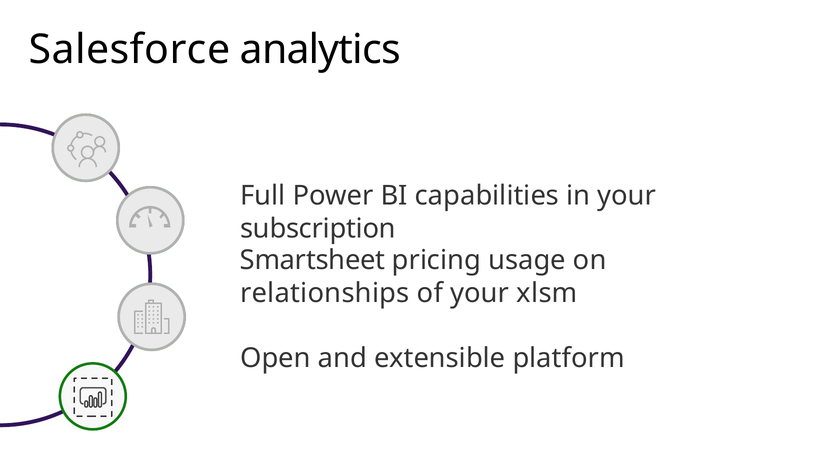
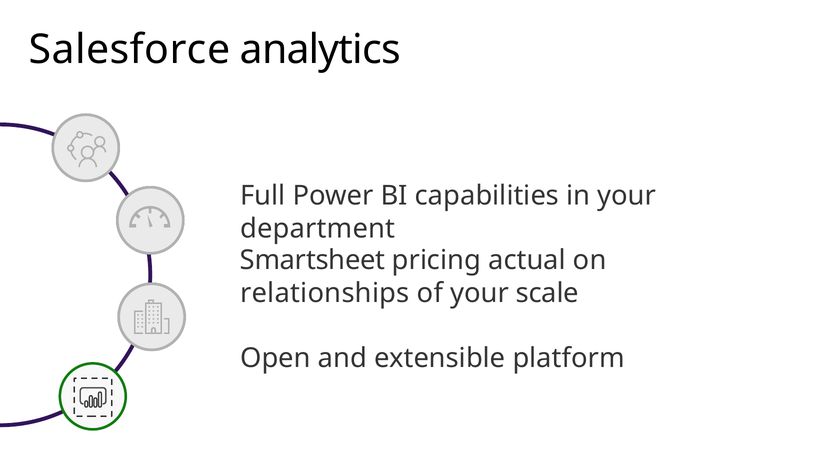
subscription: subscription -> department (318, 228)
usage: usage -> actual (527, 260)
xlsm: xlsm -> scale (547, 293)
